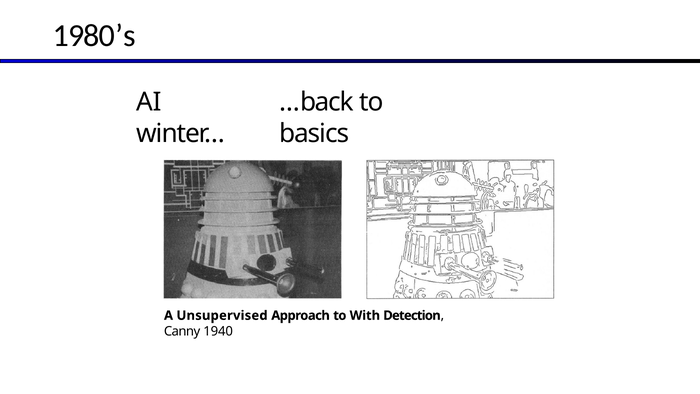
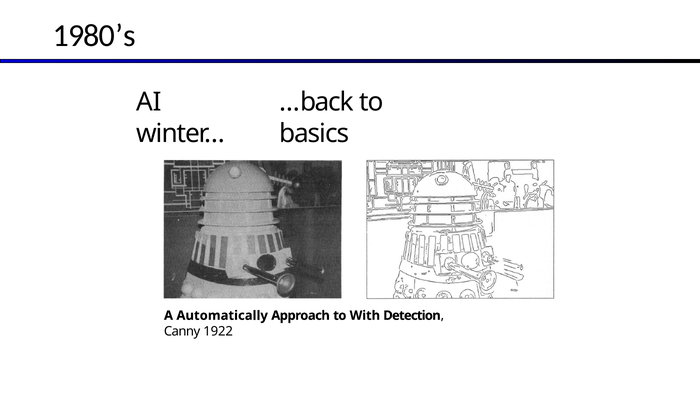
Unsupervised: Unsupervised -> Automatically (222, 315)
1940: 1940 -> 1922 (218, 331)
